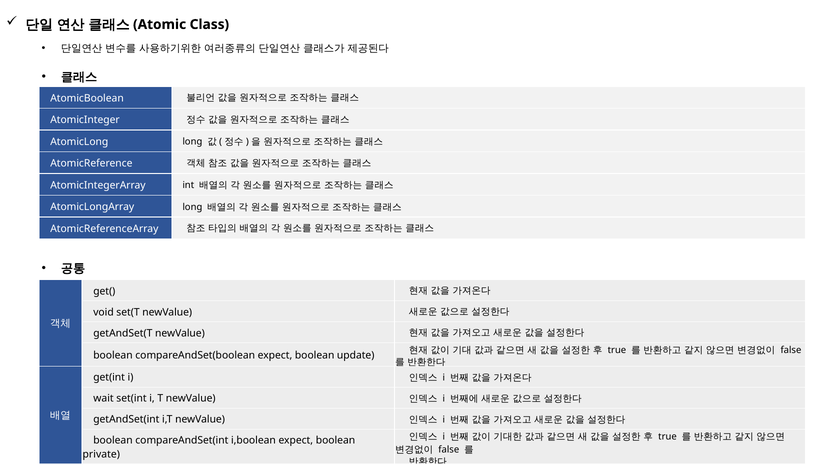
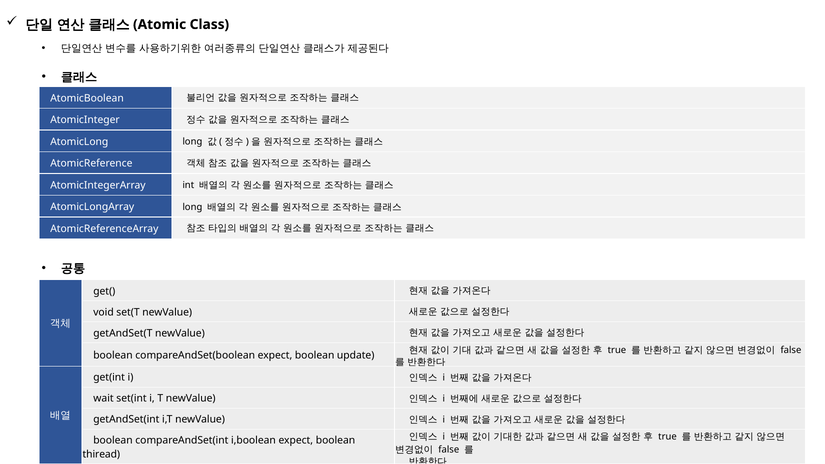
private: private -> thiread (101, 454)
